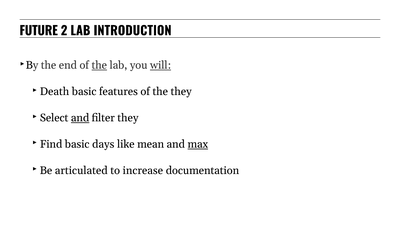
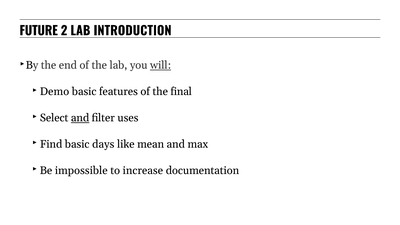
the underline: present -> none (99, 65)
Death: Death -> Demo (55, 91)
the they: they -> final (181, 91)
filter they: they -> uses (128, 118)
max underline: present -> none (198, 144)
articulated: articulated -> impossible (81, 170)
